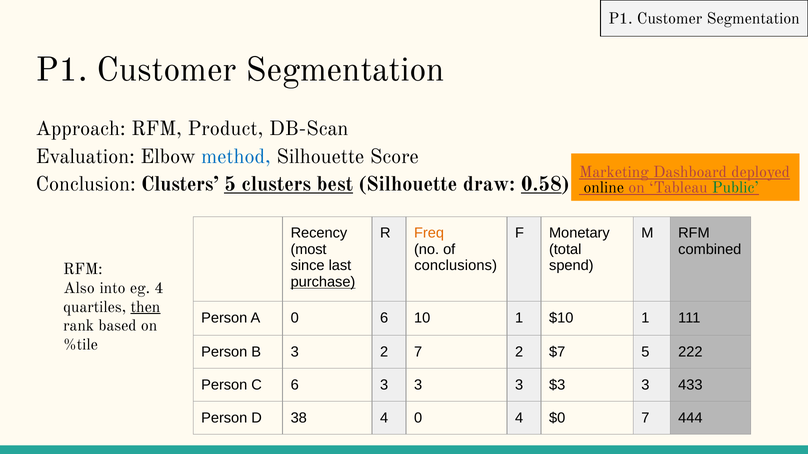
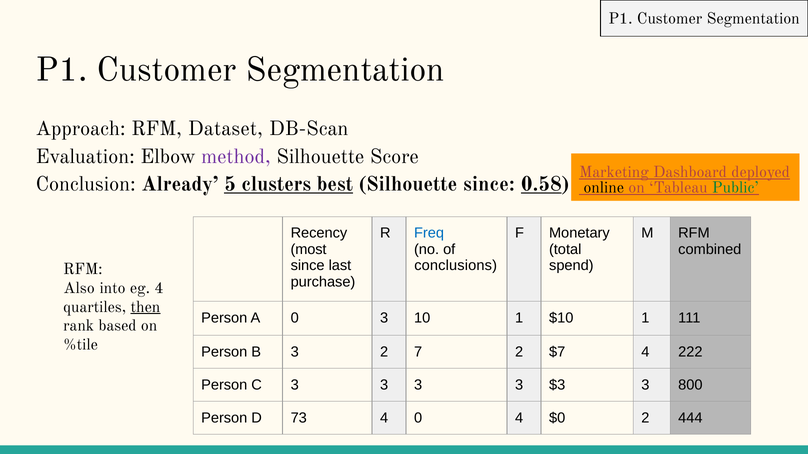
Product: Product -> Dataset (225, 129)
method colour: blue -> purple (236, 157)
Conclusion Clusters: Clusters -> Already (180, 184)
Silhouette draw: draw -> since (489, 184)
Freq colour: orange -> blue (429, 233)
purchase underline: present -> none (323, 282)
0 6: 6 -> 3 (384, 318)
$7 5: 5 -> 4 (645, 352)
C 6: 6 -> 3 (295, 385)
433: 433 -> 800 (690, 385)
38: 38 -> 73 (299, 418)
$0 7: 7 -> 2 (645, 418)
